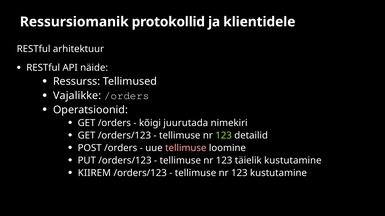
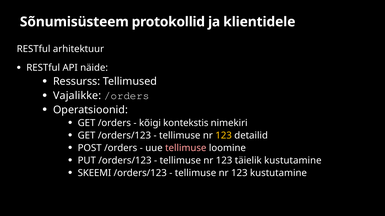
Ressursiomanik: Ressursiomanik -> Sõnumisüsteem (74, 22)
juurutada: juurutada -> kontekstis (186, 123)
123 colour: light green -> yellow (224, 136)
KIIREM: KIIREM -> SKEEMI (94, 173)
